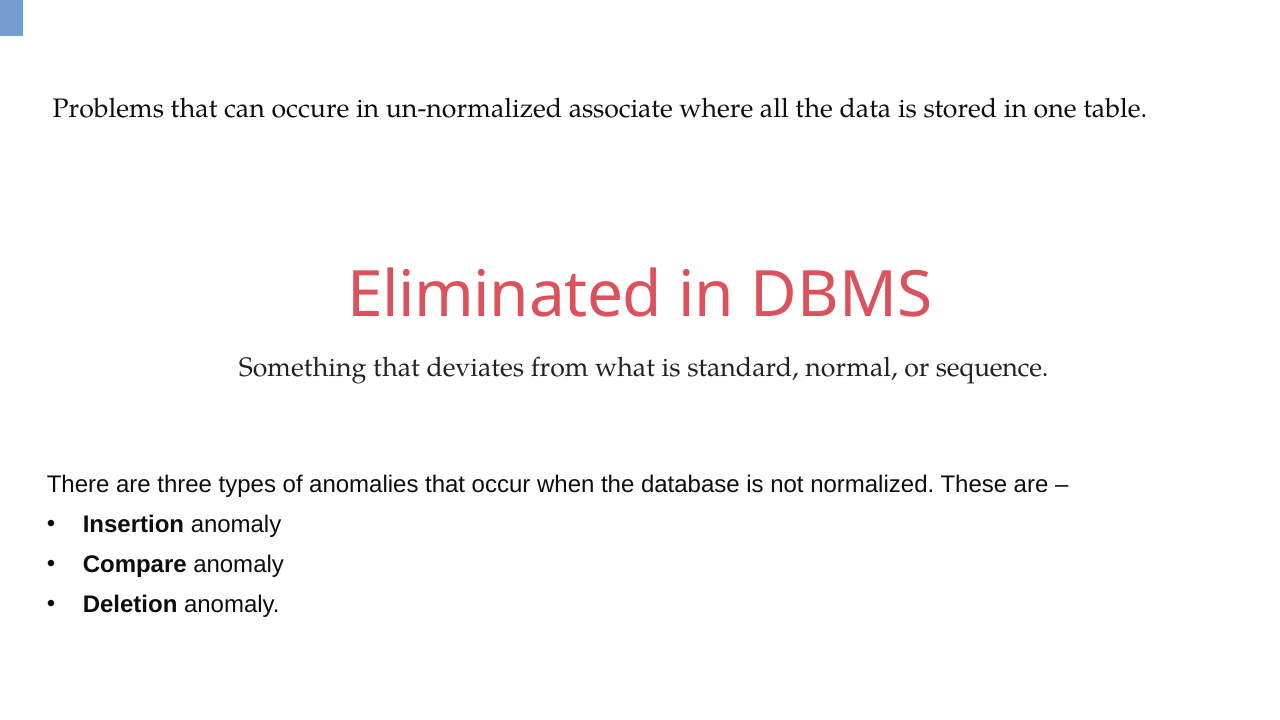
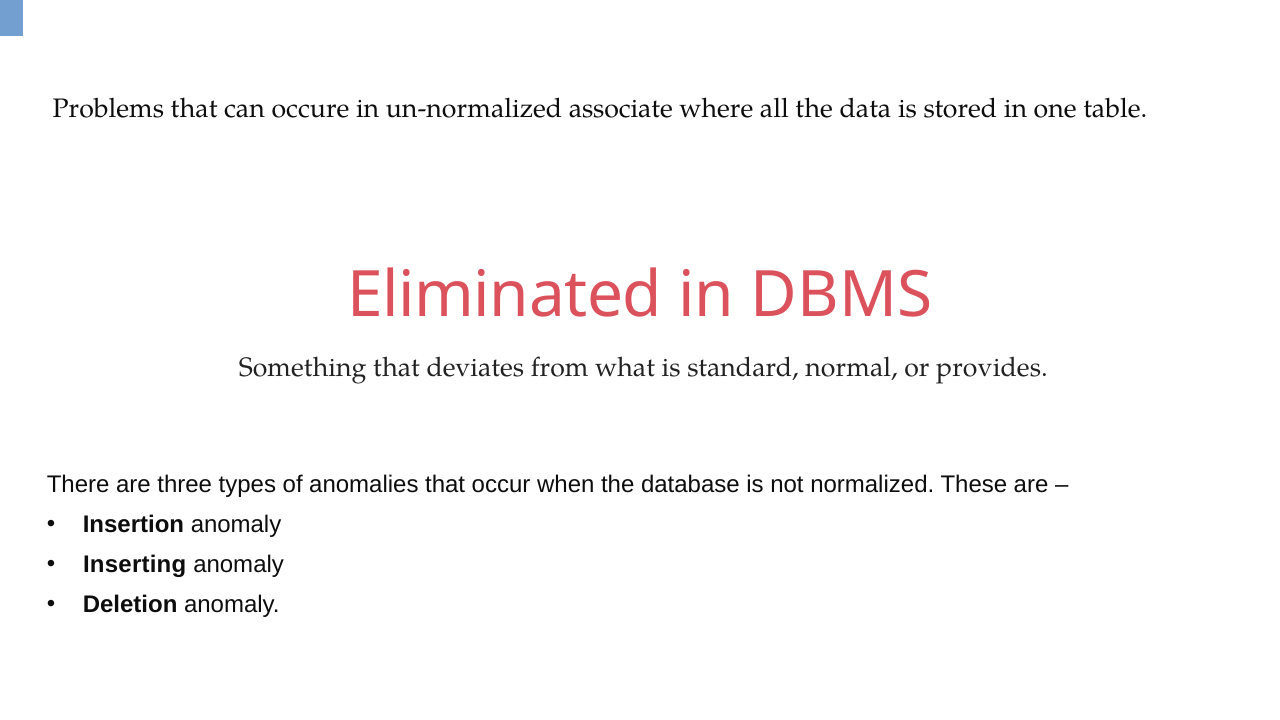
sequence: sequence -> provides (992, 367)
Compare: Compare -> Inserting (135, 565)
